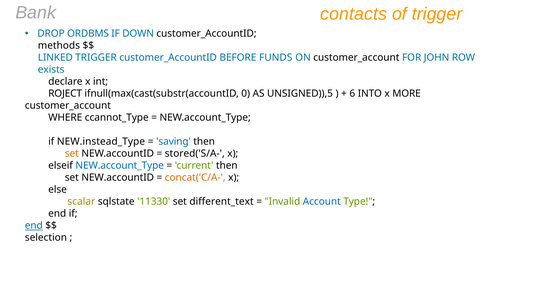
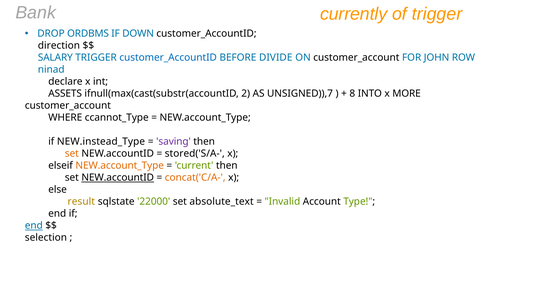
contacts: contacts -> currently (354, 14)
methods: methods -> direction (59, 46)
LINKED: LINKED -> SALARY (55, 58)
FUNDS: FUNDS -> DIVIDE (276, 58)
exists: exists -> ninad (51, 70)
ROJECT: ROJECT -> ASSETS (65, 94)
0: 0 -> 2 (246, 94)
UNSIGNED)),5: UNSIGNED)),5 -> UNSIGNED)),7 (300, 94)
6: 6 -> 8 (352, 94)
saving colour: blue -> purple (174, 142)
NEW.account_Type colour: blue -> orange (120, 166)
NEW.accountID underline: none -> present (118, 178)
scalar: scalar -> result (81, 202)
11330: 11330 -> 22000 (154, 202)
different_text: different_text -> absolute_text (222, 202)
Account colour: blue -> black (322, 202)
